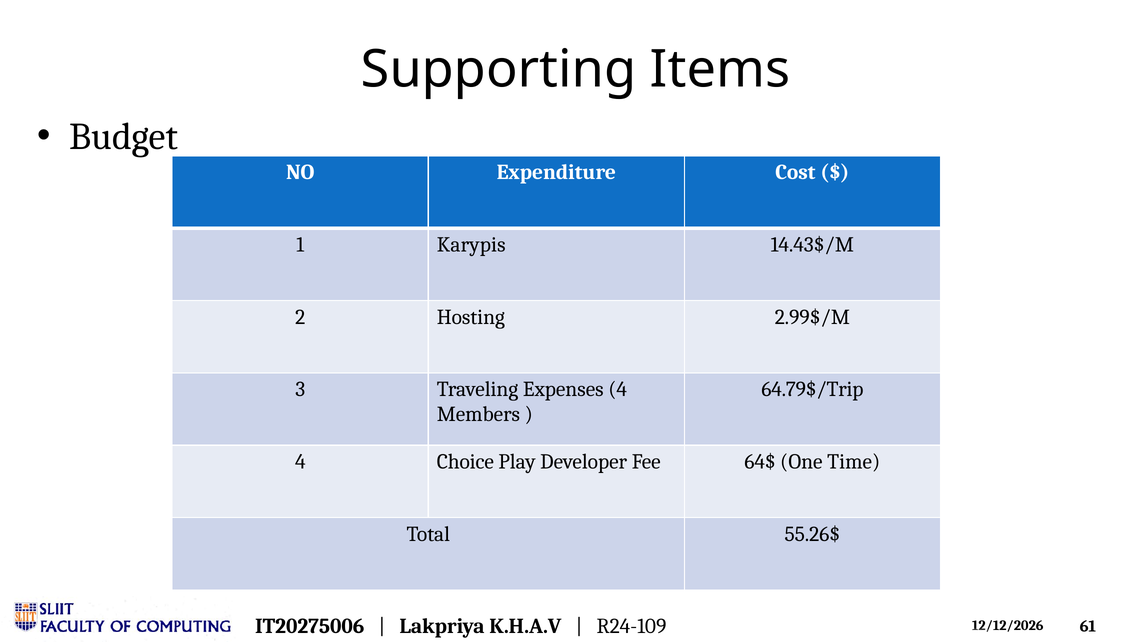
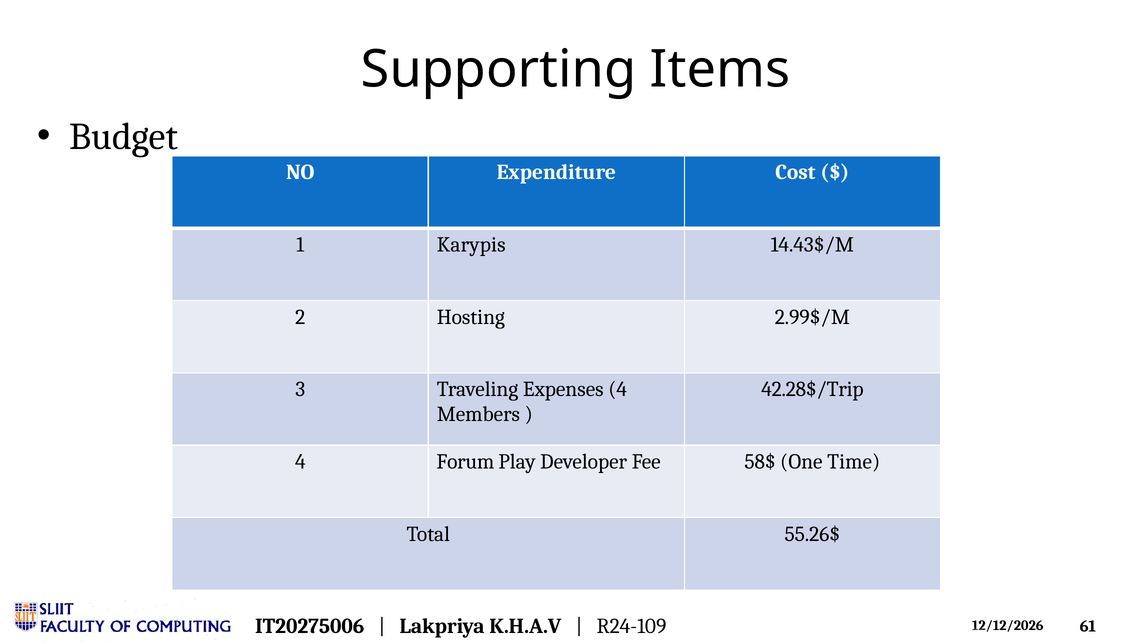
64.79$/Trip: 64.79$/Trip -> 42.28$/Trip (812, 390)
Choice: Choice -> Forum (465, 462)
64$: 64$ -> 58$ (760, 462)
